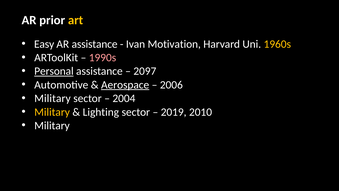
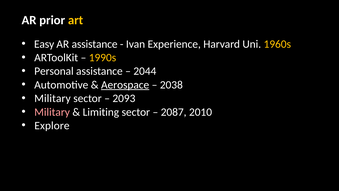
Motivation: Motivation -> Experience (174, 44)
1990s colour: pink -> yellow (103, 58)
Personal underline: present -> none (54, 71)
2097: 2097 -> 2044 (145, 71)
2006: 2006 -> 2038 (171, 85)
2004: 2004 -> 2093 (124, 98)
Military colour: yellow -> pink (52, 112)
Lighting: Lighting -> Limiting (101, 112)
2019: 2019 -> 2087 (174, 112)
Military: Military -> Explore (52, 125)
